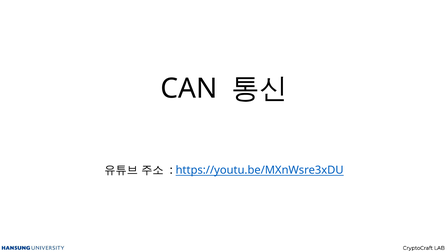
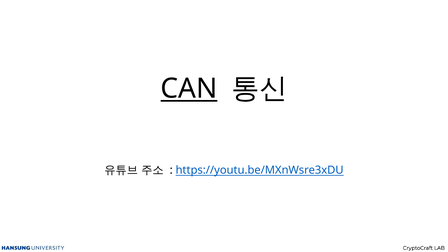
CAN underline: none -> present (189, 89)
